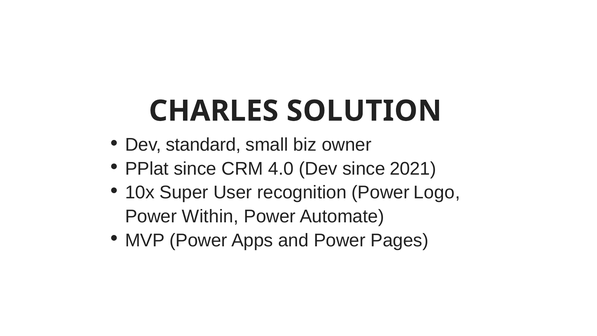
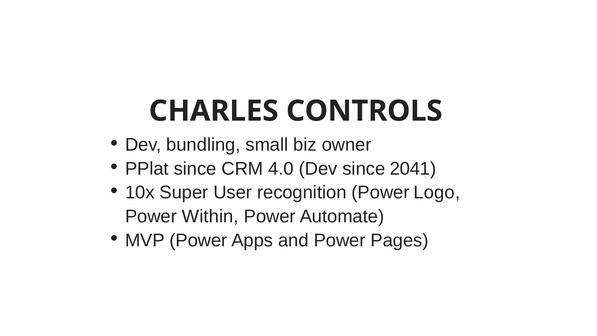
SOLUTION: SOLUTION -> CONTROLS (364, 111)
standard: standard -> bundling (203, 145)
2021: 2021 -> 2041 (413, 169)
